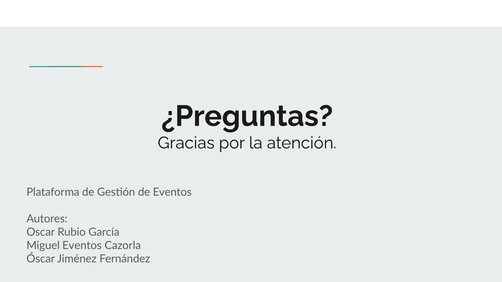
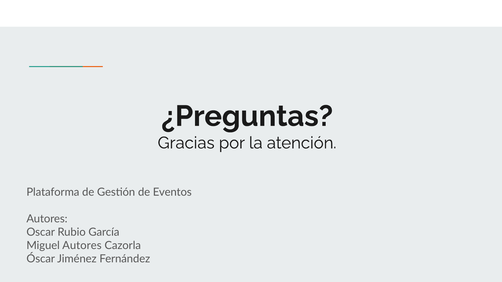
Miguel Eventos: Eventos -> Autores (82, 246)
